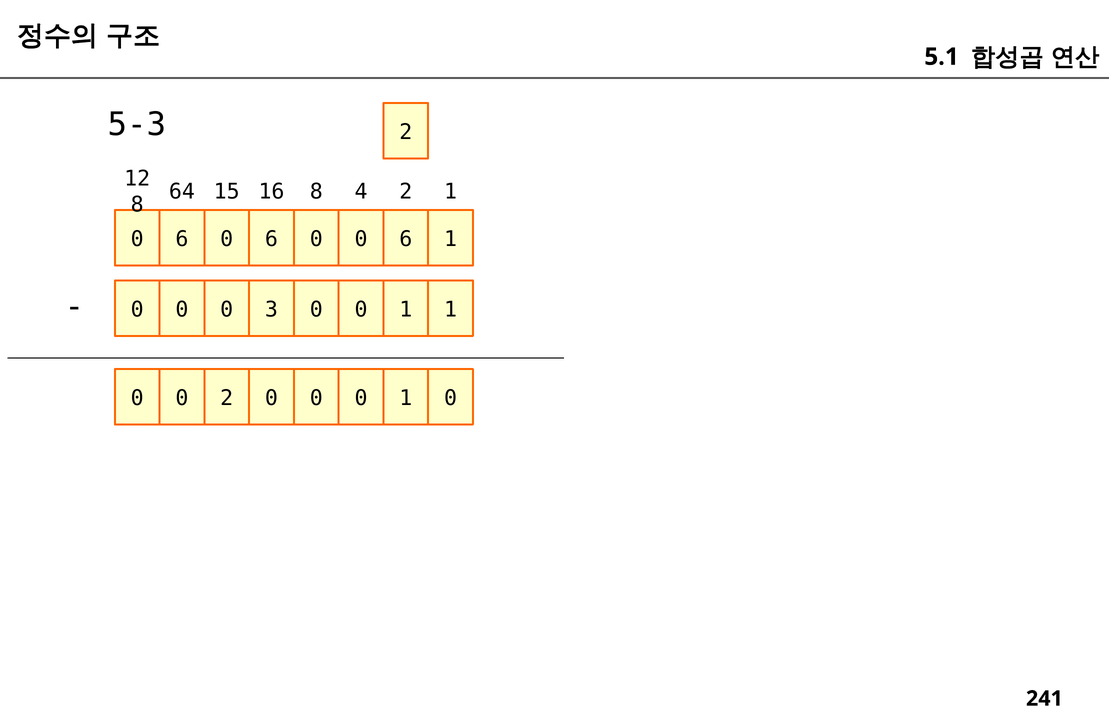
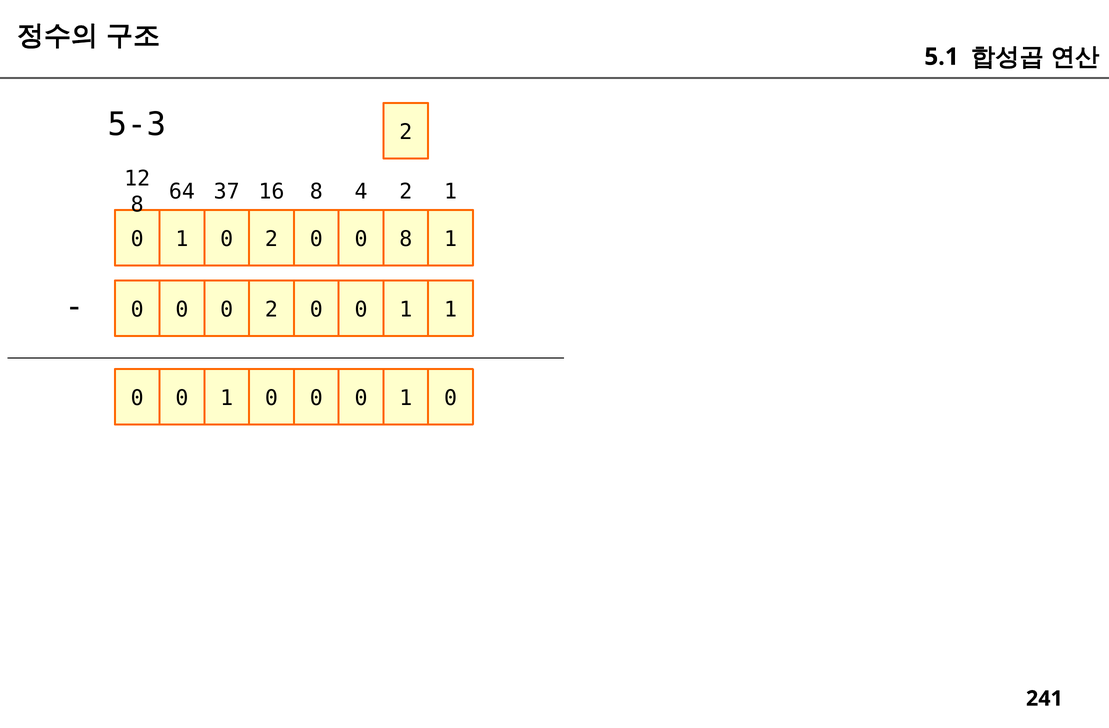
15: 15 -> 37 (227, 192)
6: 6 -> 1 (182, 239)
6: 6 -> 2 (271, 239)
0 0 6: 6 -> 8 (406, 239)
0 0 3: 3 -> 2 (271, 310)
2: 2 -> 1 (227, 399)
